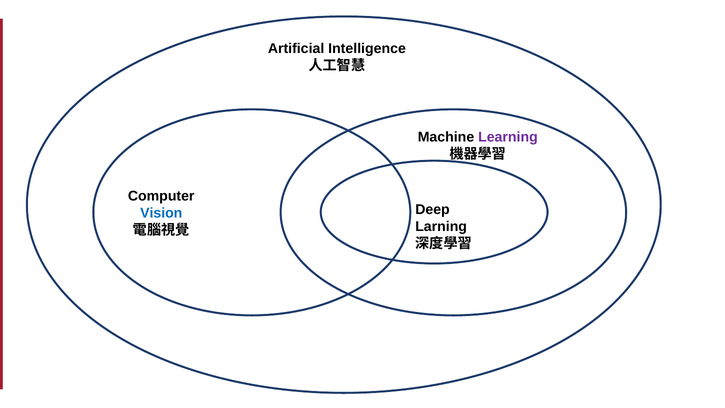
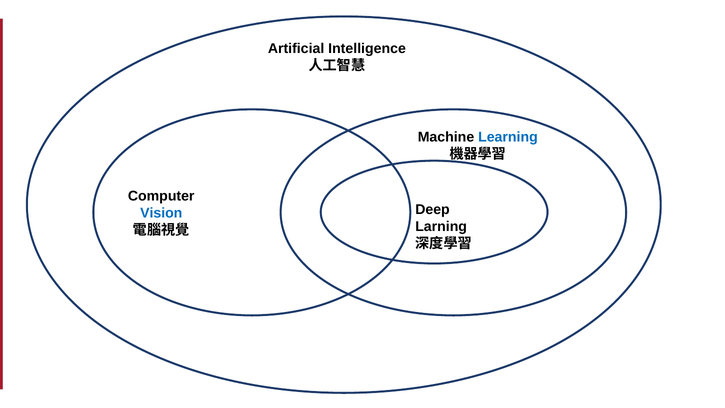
Learning colour: purple -> blue (508, 137)
